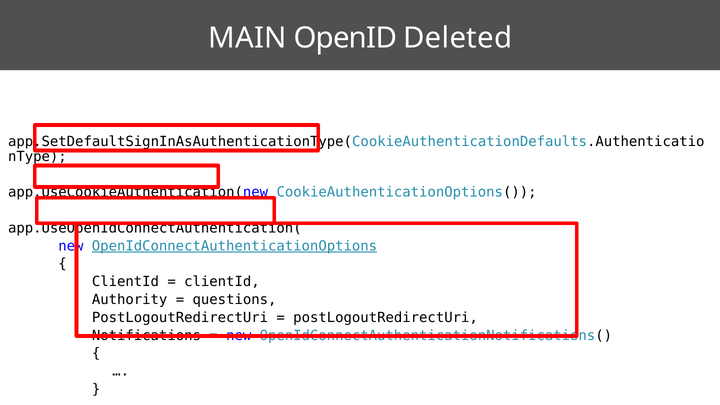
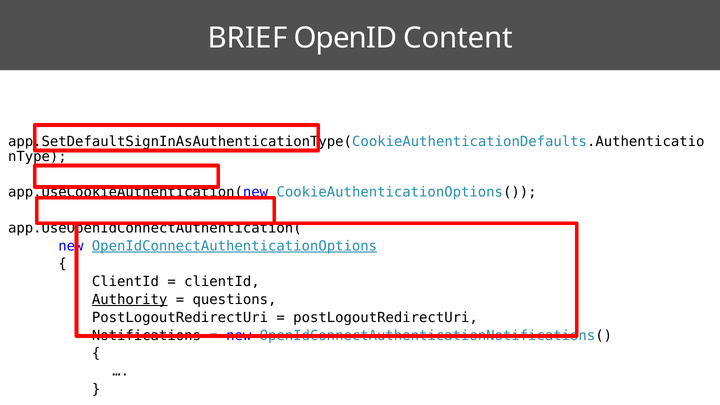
MAIN: MAIN -> BRIEF (247, 38)
Deleted: Deleted -> Content (458, 38)
Authority underline: none -> present (130, 300)
